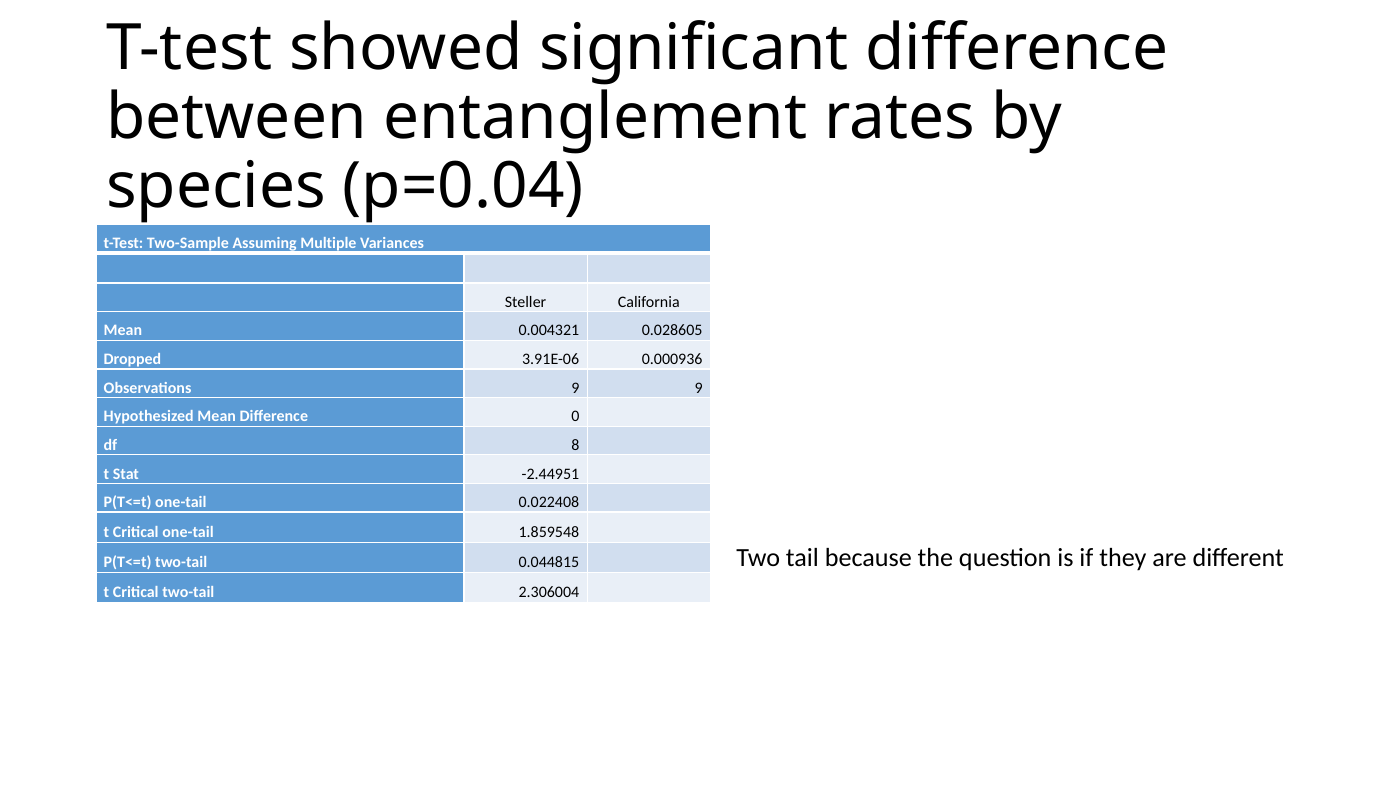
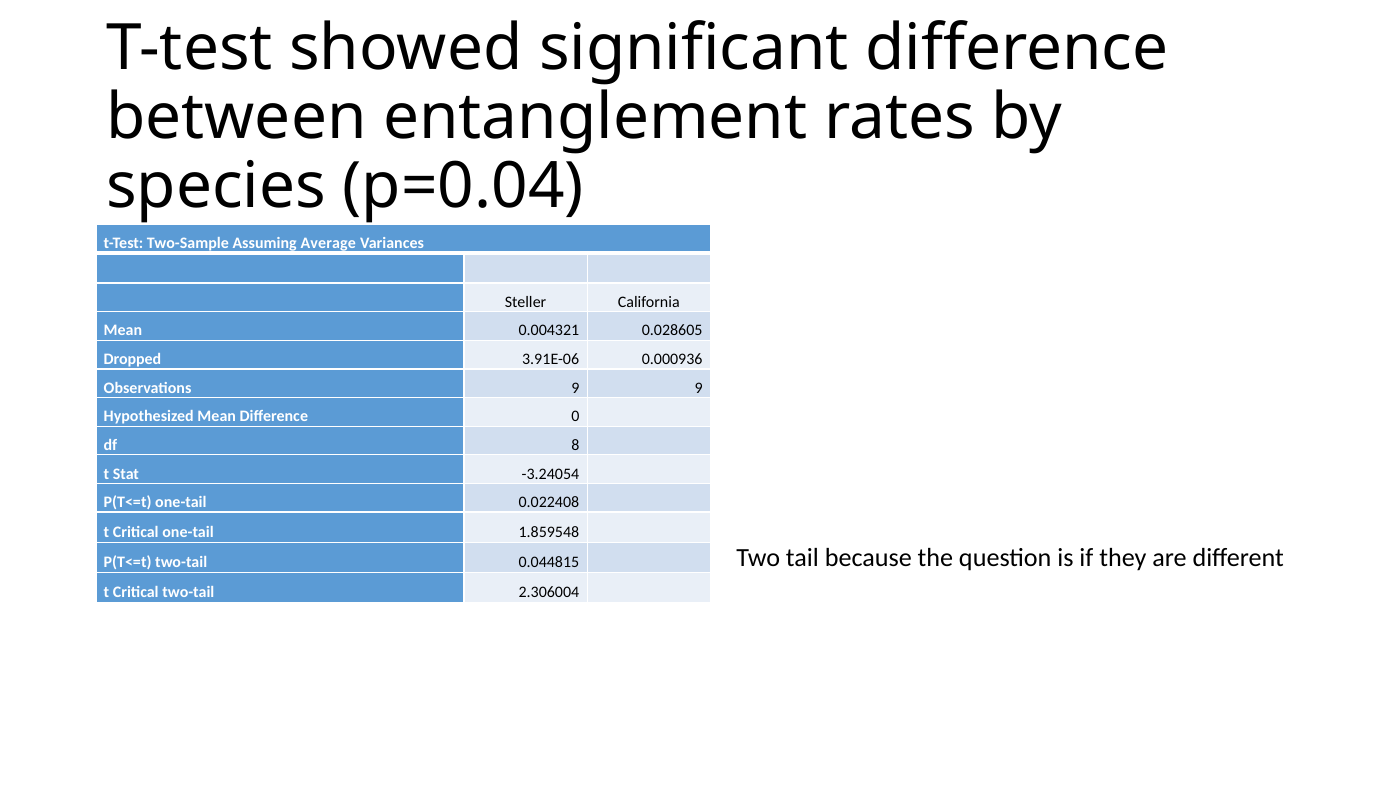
Multiple: Multiple -> Average (328, 243)
-2.44951: -2.44951 -> -3.24054 (550, 474)
